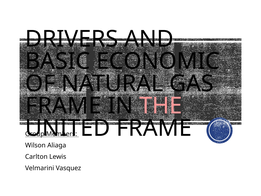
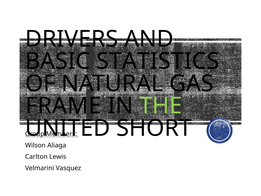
ECONOMIC: ECONOMIC -> STATISTICS (158, 61)
THE colour: pink -> light green (161, 106)
FRAME: FRAME -> SHORT (154, 128)
